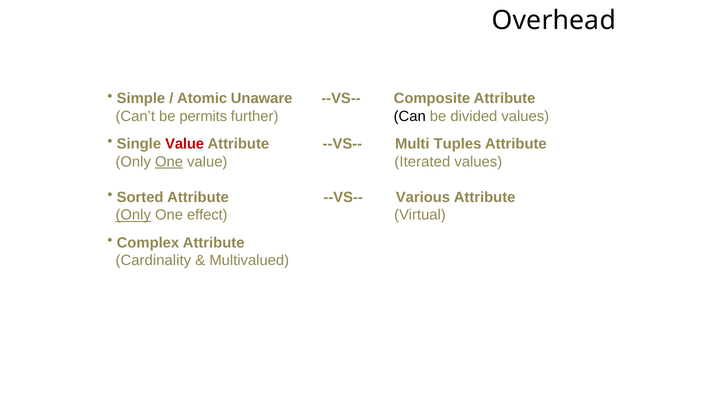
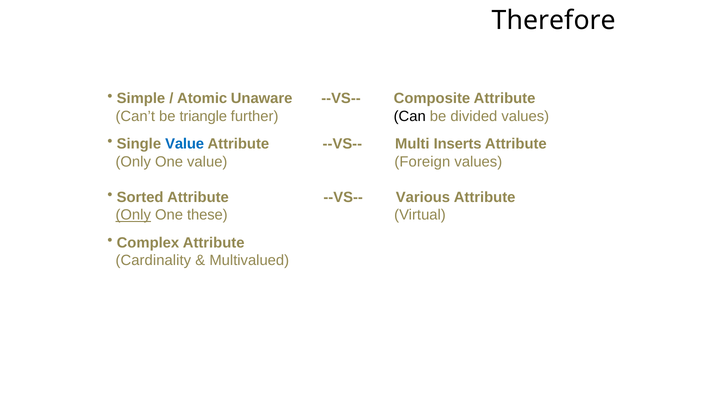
Overhead: Overhead -> Therefore (554, 20)
permits: permits -> triangle (203, 116)
Value colour: red -> blue (185, 144)
Tuples: Tuples -> Inserts (458, 144)
One underline: present -> none (169, 161)
Iterated: Iterated -> Foreign (422, 161)
effect: effect -> these (207, 215)
